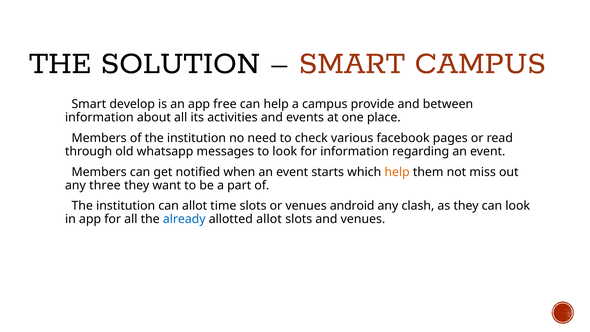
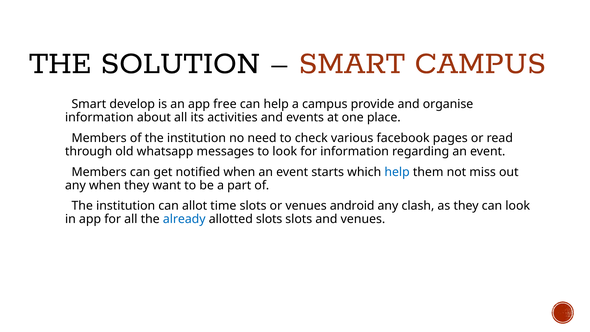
between: between -> organise (448, 104)
help colour: orange -> blue (397, 172)
any three: three -> when (105, 185)
allotted allot: allot -> slots (269, 219)
